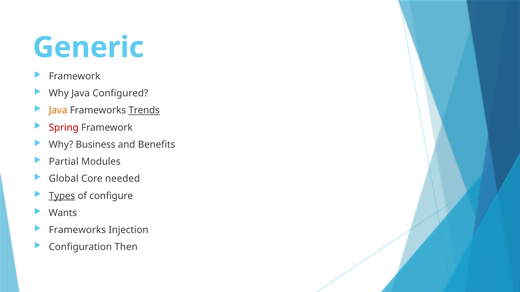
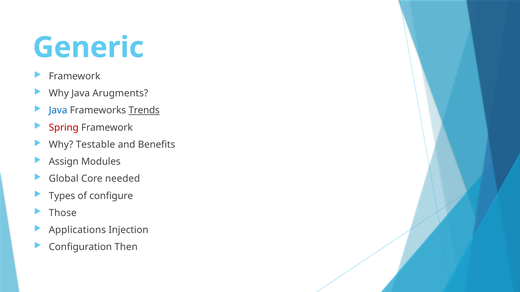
Configured: Configured -> Arugments (120, 93)
Java colour: orange -> blue (58, 111)
Business: Business -> Testable (95, 145)
Partial: Partial -> Assign (64, 162)
Types underline: present -> none (62, 196)
Wants: Wants -> Those (63, 213)
Frameworks: Frameworks -> Applications (77, 230)
